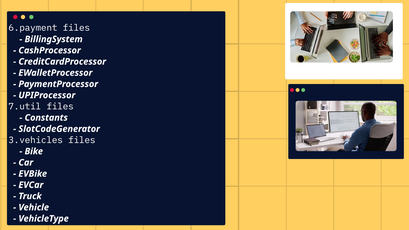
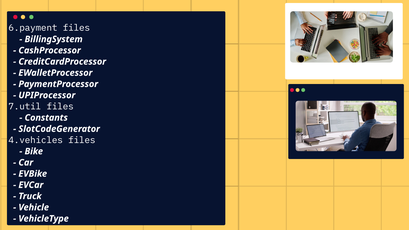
3.vehicles: 3.vehicles -> 4.vehicles (36, 140)
